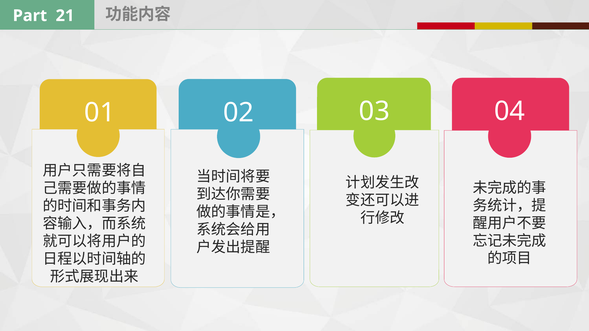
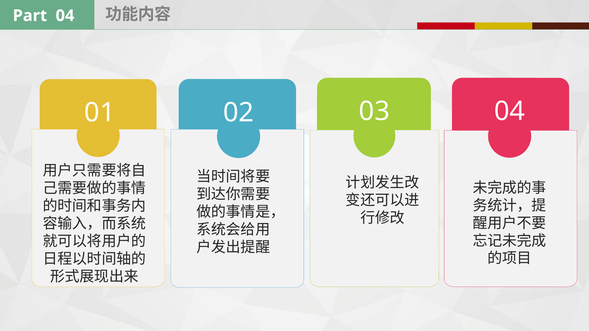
Part 21: 21 -> 04 (65, 16)
